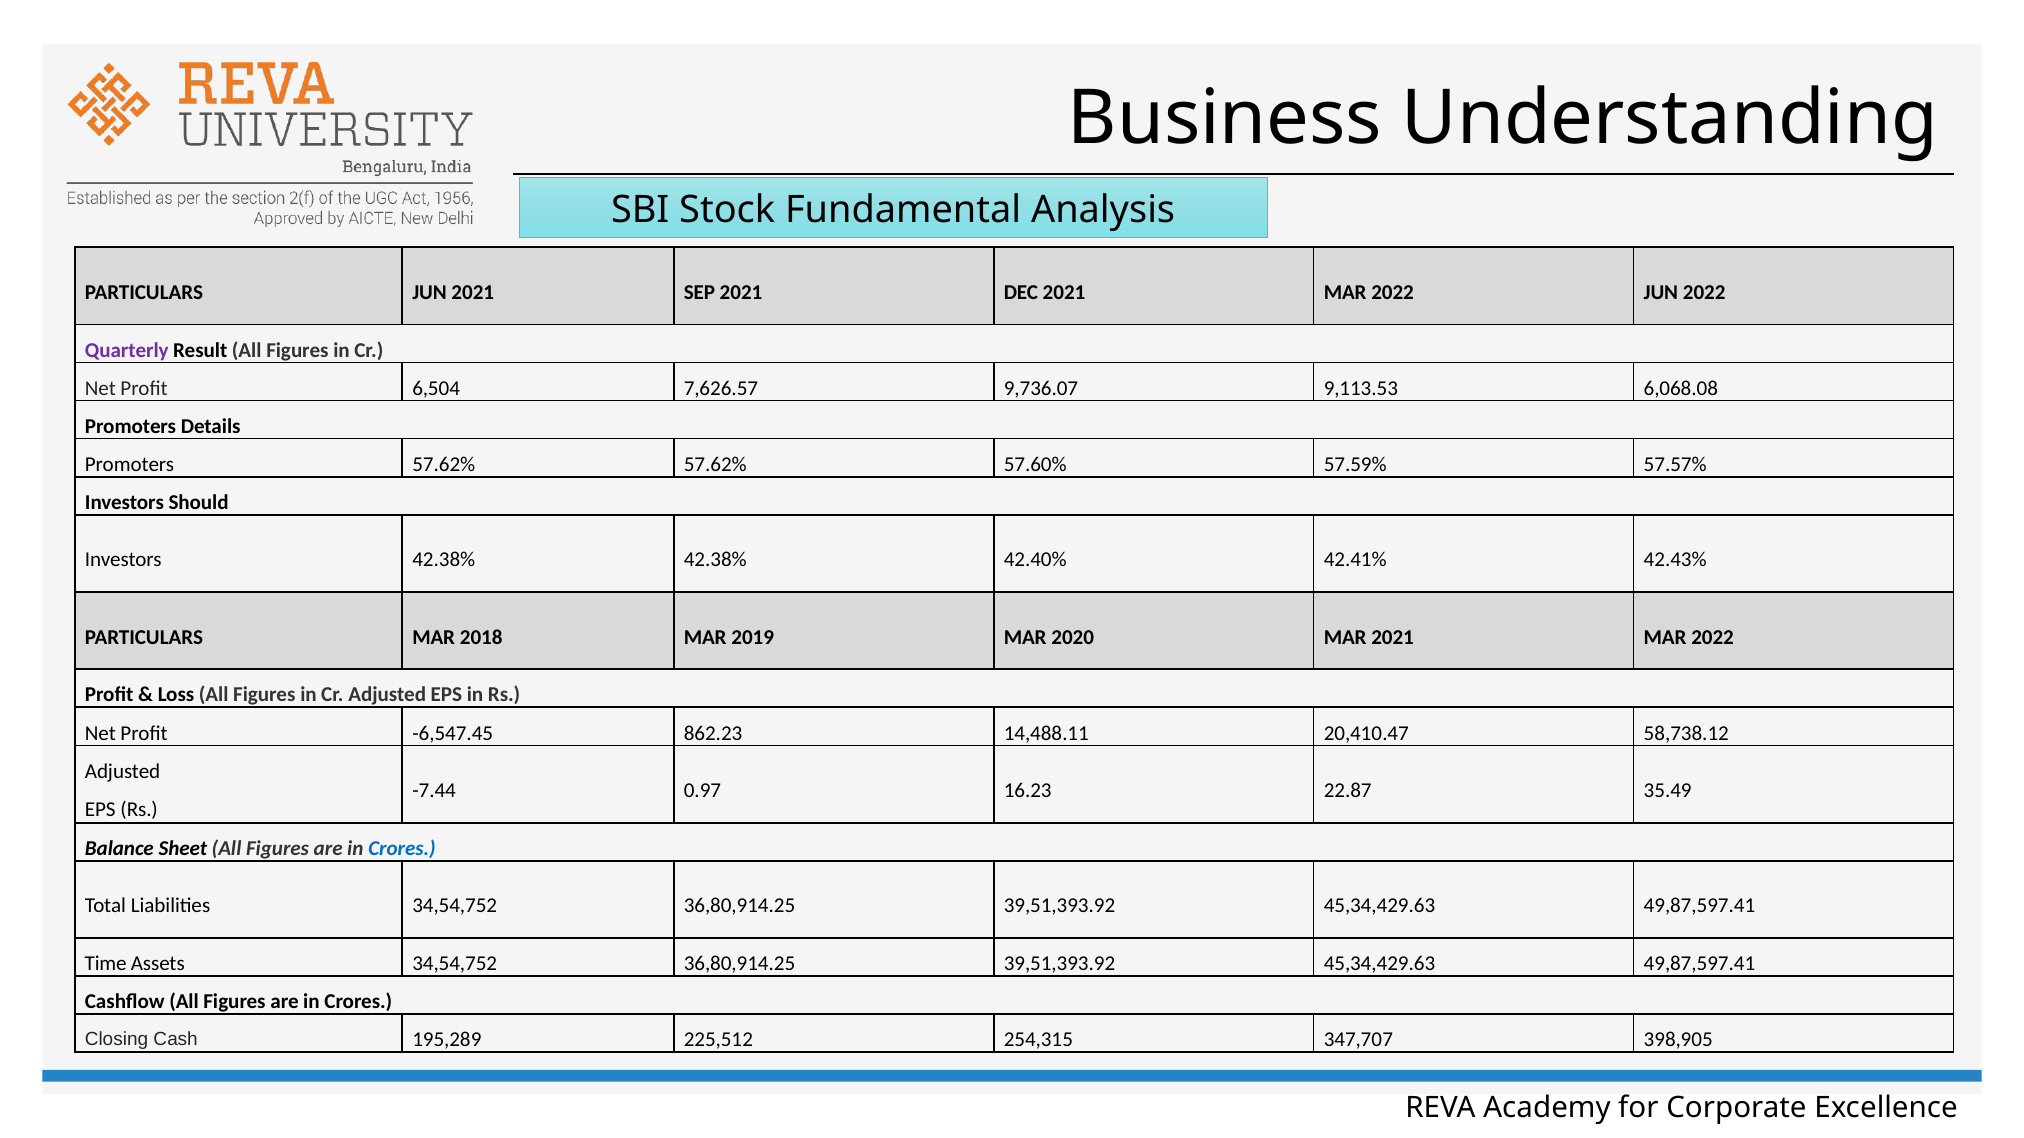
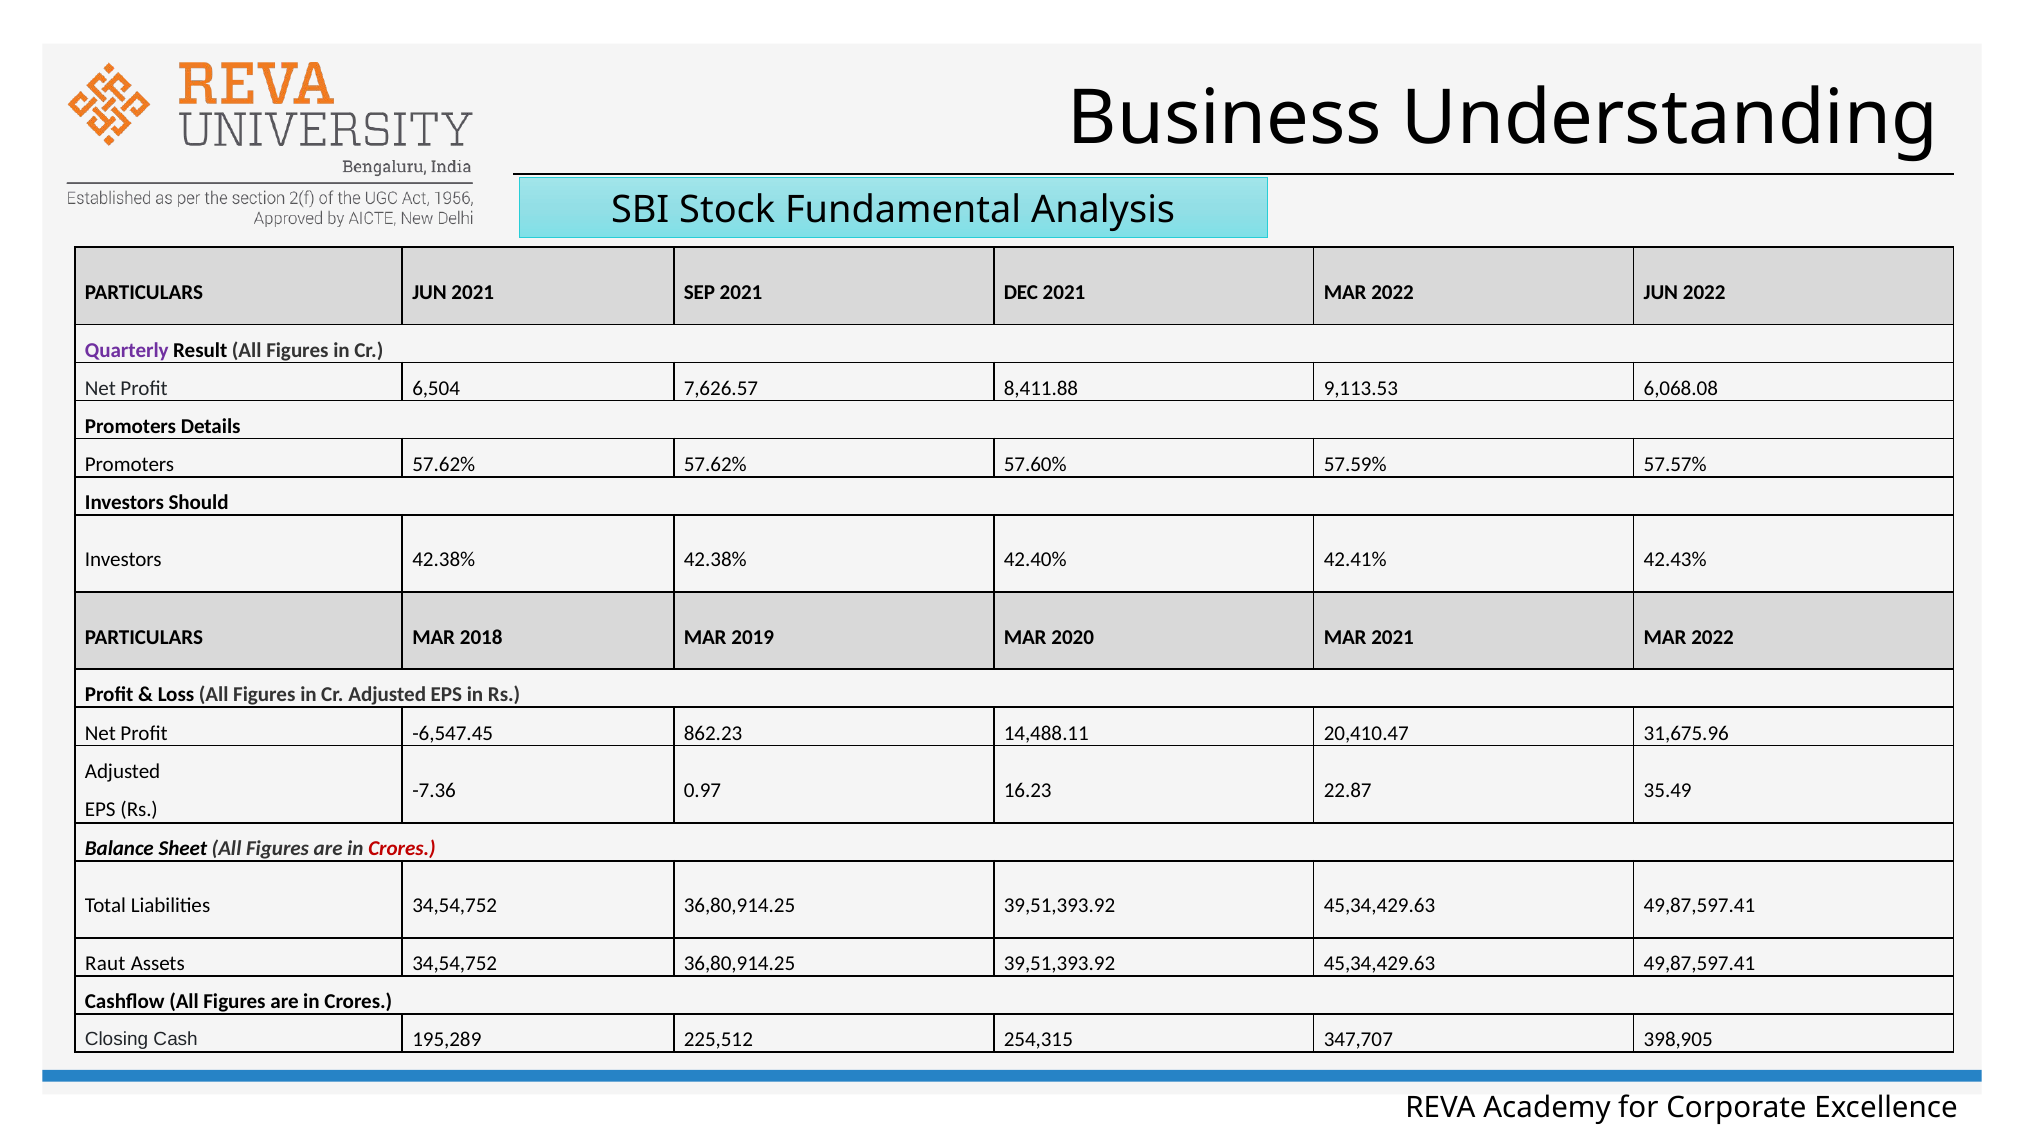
9,736.07: 9,736.07 -> 8,411.88 (1041, 388)
58,738.12: 58,738.12 -> 31,675.96 (1686, 733)
-7.44: -7.44 -> -7.36 (434, 791)
Crores colour: blue -> red (402, 849)
Time: Time -> Raut (105, 964)
